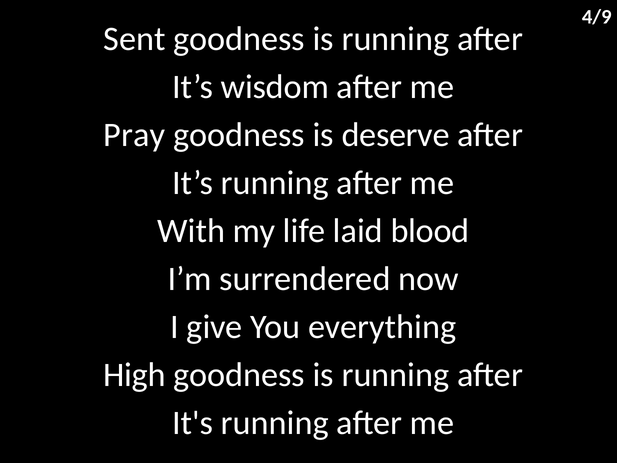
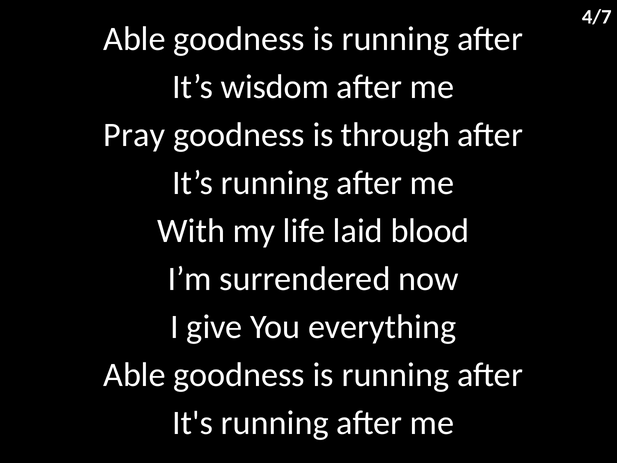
4/9: 4/9 -> 4/7 (597, 17)
Sent: Sent -> Able (135, 39)
deserve: deserve -> through (396, 135)
High: High -> Able (135, 375)
